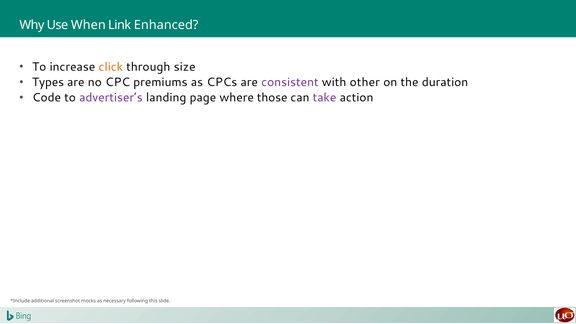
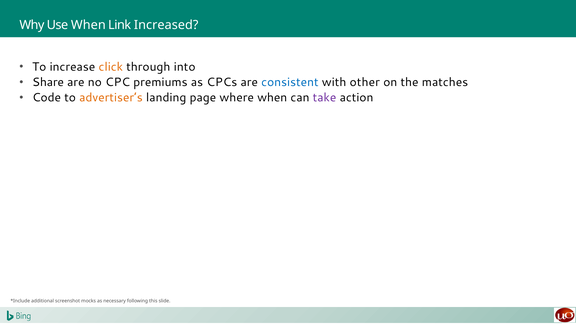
Enhanced: Enhanced -> Increased (166, 25)
size: size -> into (185, 67)
Types: Types -> Share (48, 82)
consistent colour: purple -> blue (290, 82)
duration: duration -> matches (445, 82)
advertiser’s colour: purple -> orange (111, 98)
where those: those -> when (272, 98)
